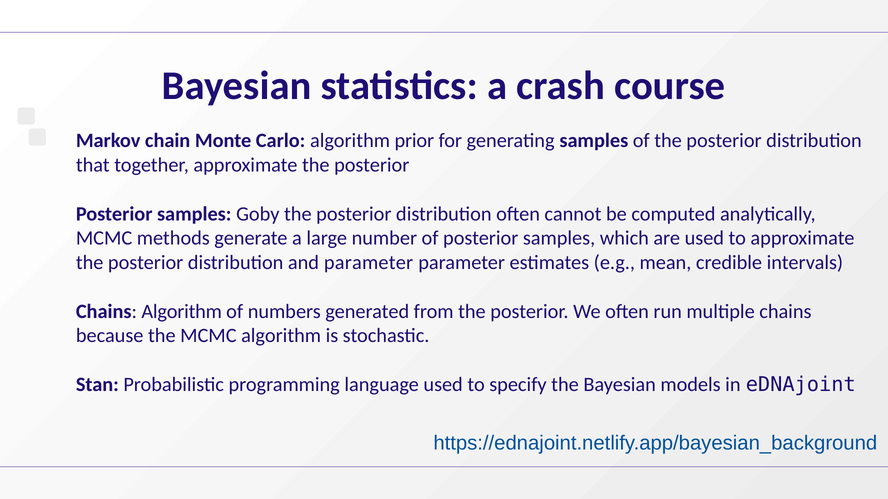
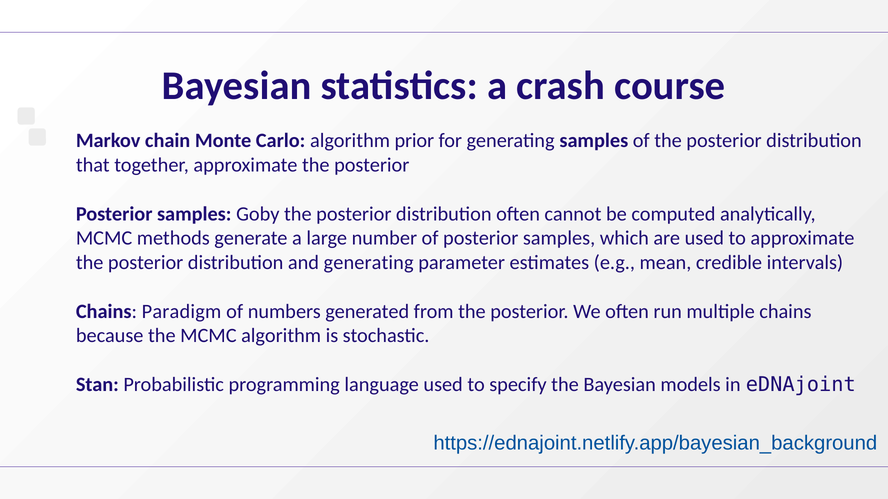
and parameter: parameter -> generating (369, 263)
Chains Algorithm: Algorithm -> Paradigm (181, 312)
